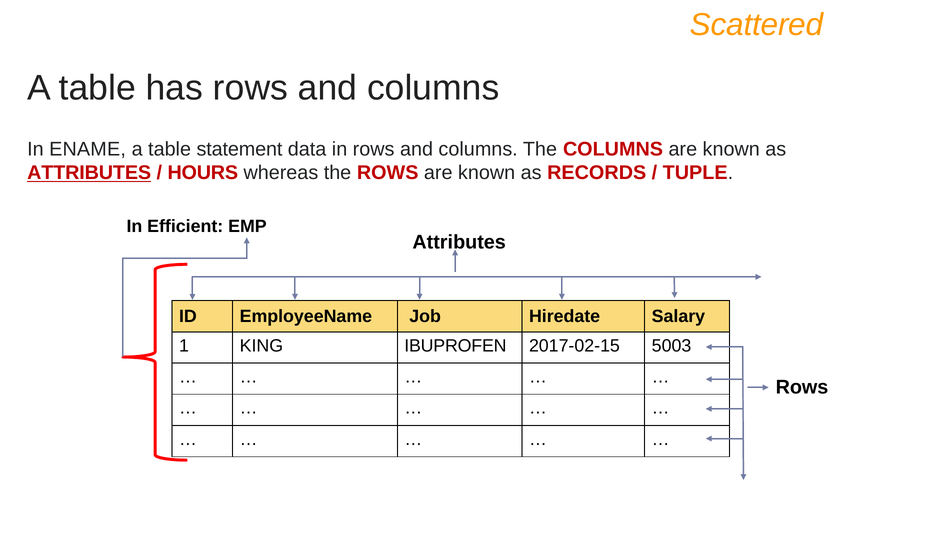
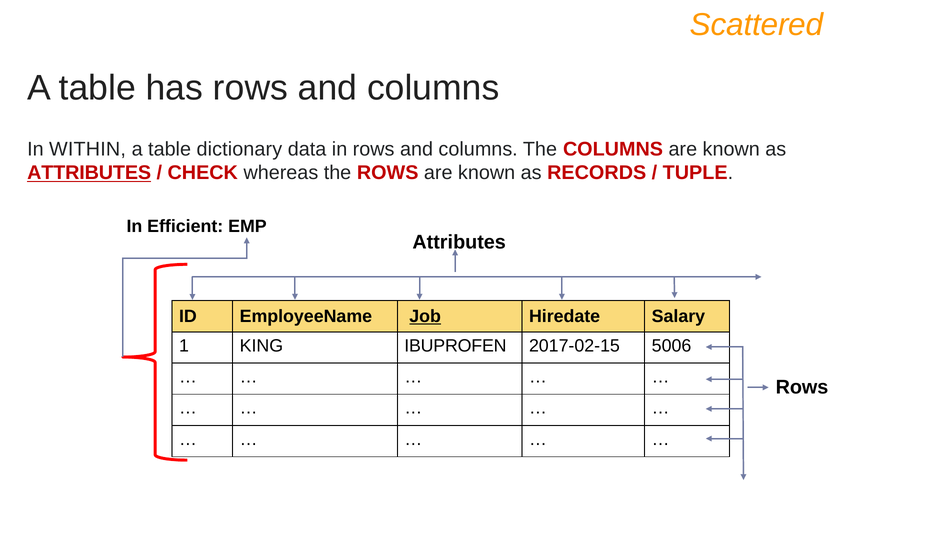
ENAME: ENAME -> WITHIN (88, 149)
statement: statement -> dictionary (239, 149)
HOURS: HOURS -> CHECK (203, 173)
Job underline: none -> present (425, 316)
5003: 5003 -> 5006 (672, 346)
